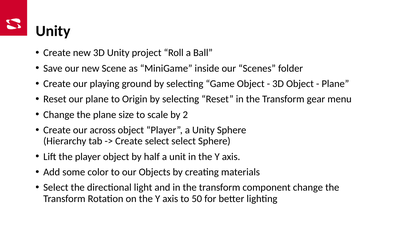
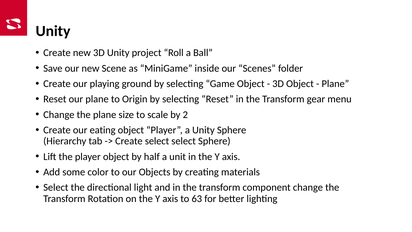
across: across -> eating (103, 130)
50: 50 -> 63 (197, 198)
